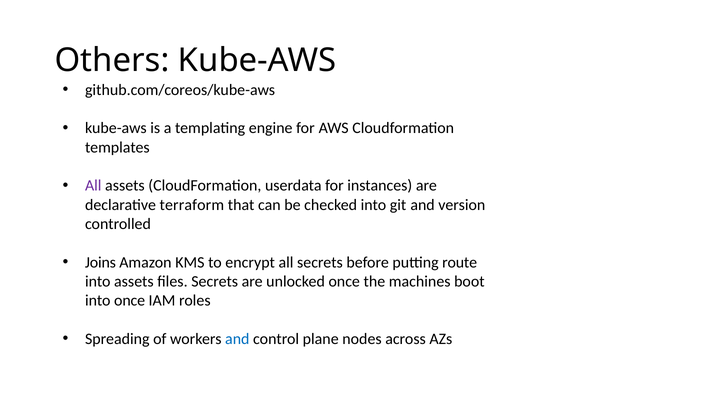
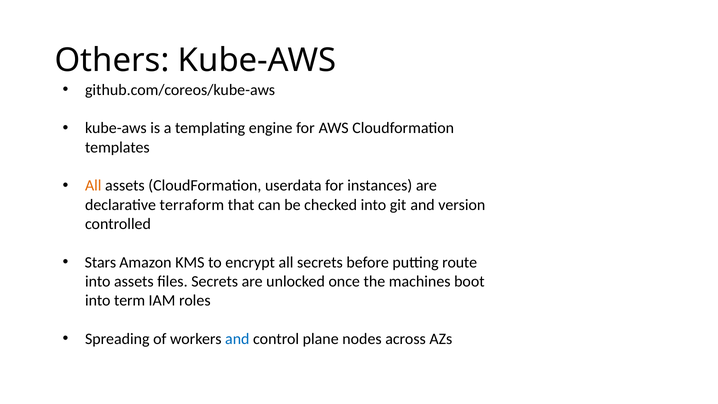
All colour: purple -> orange (93, 186)
Joins: Joins -> Stars (100, 262)
into once: once -> term (130, 301)
